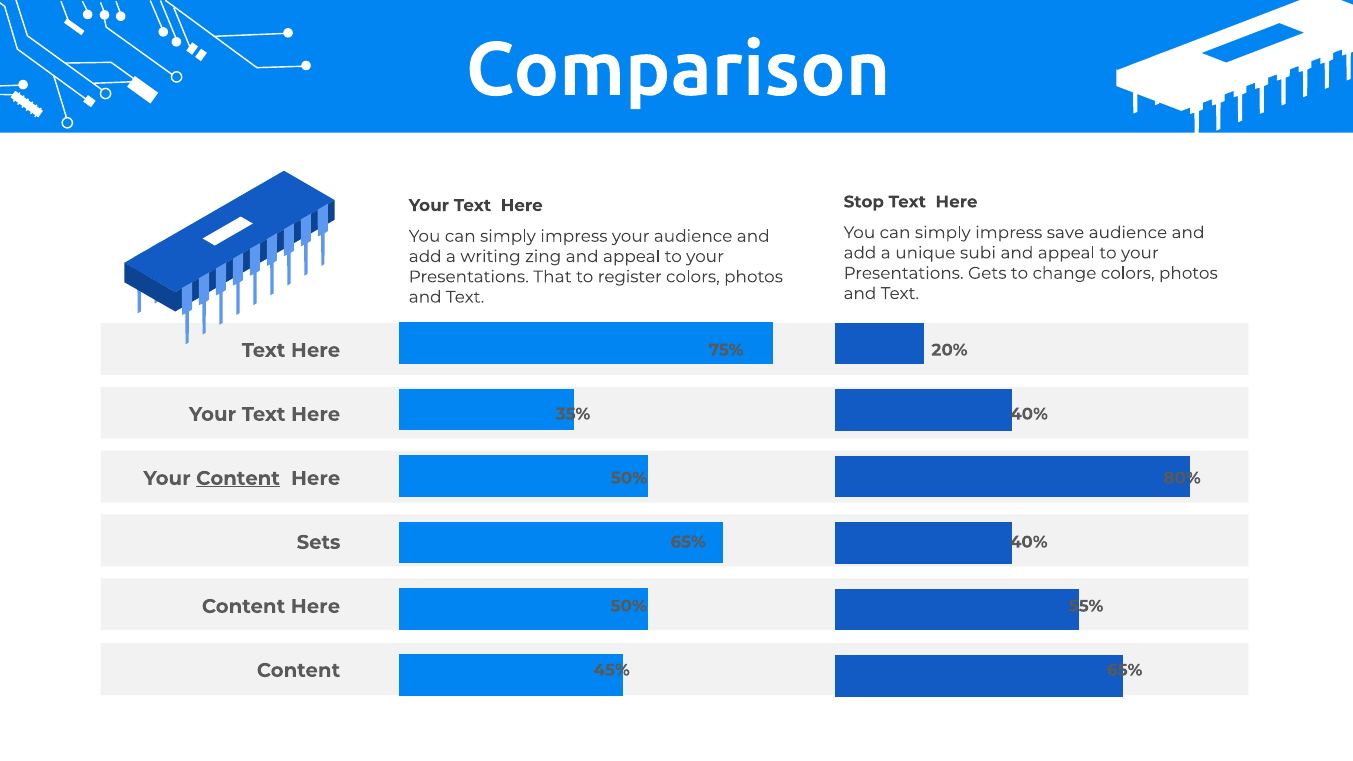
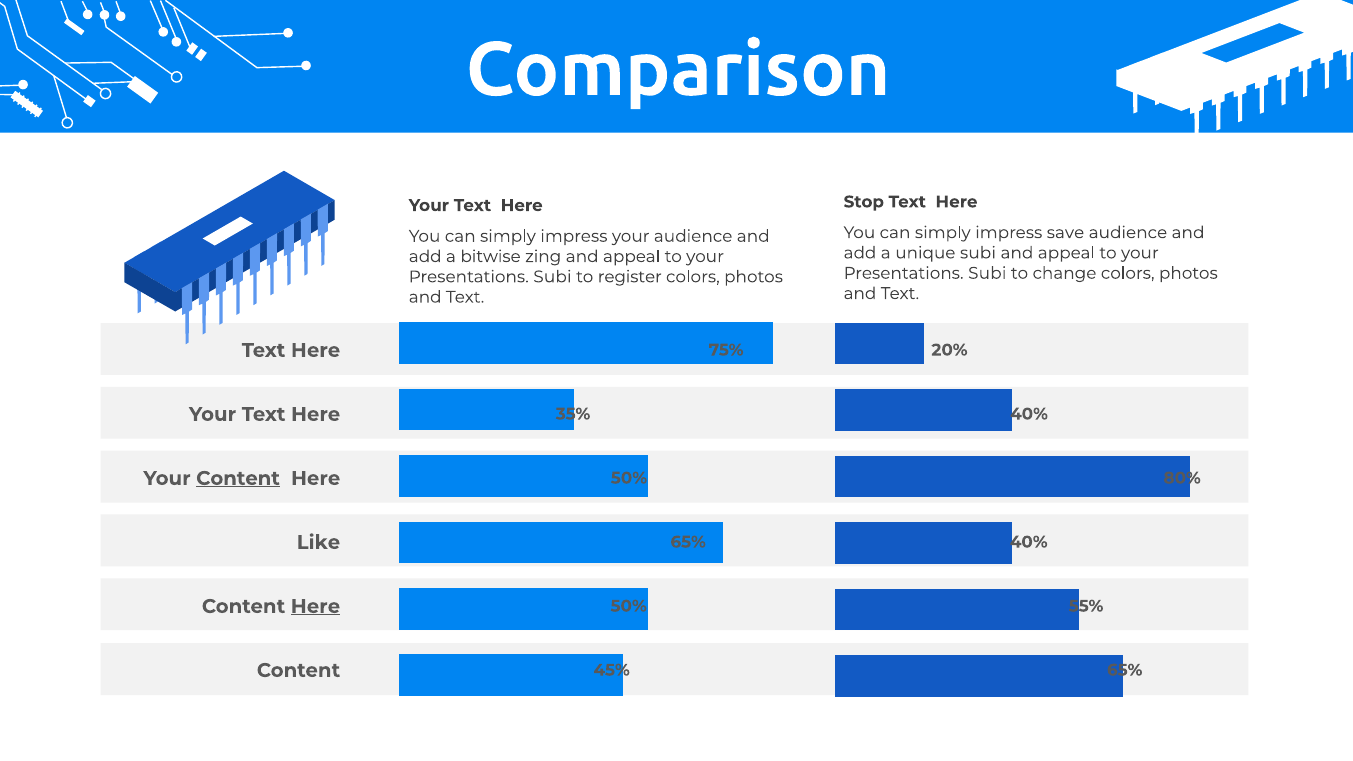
writing: writing -> bitwise (491, 256)
Gets: Gets -> Subi (987, 273)
That: That -> Subi (552, 277)
Sets: Sets -> Like (318, 542)
Here underline: none -> present (315, 606)
